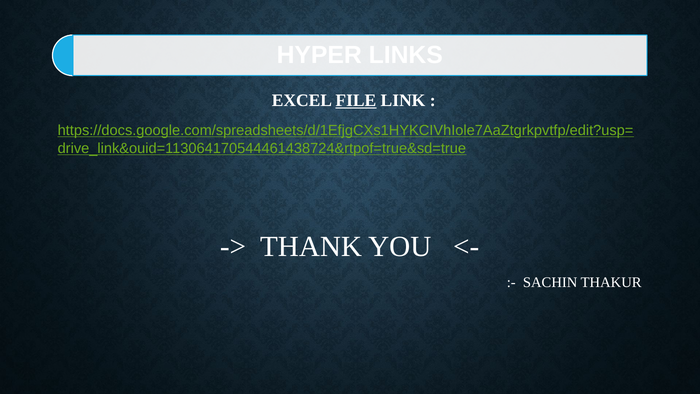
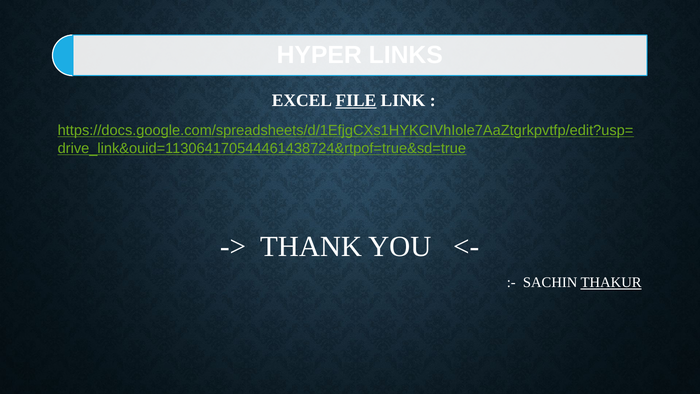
THAKUR underline: none -> present (611, 282)
